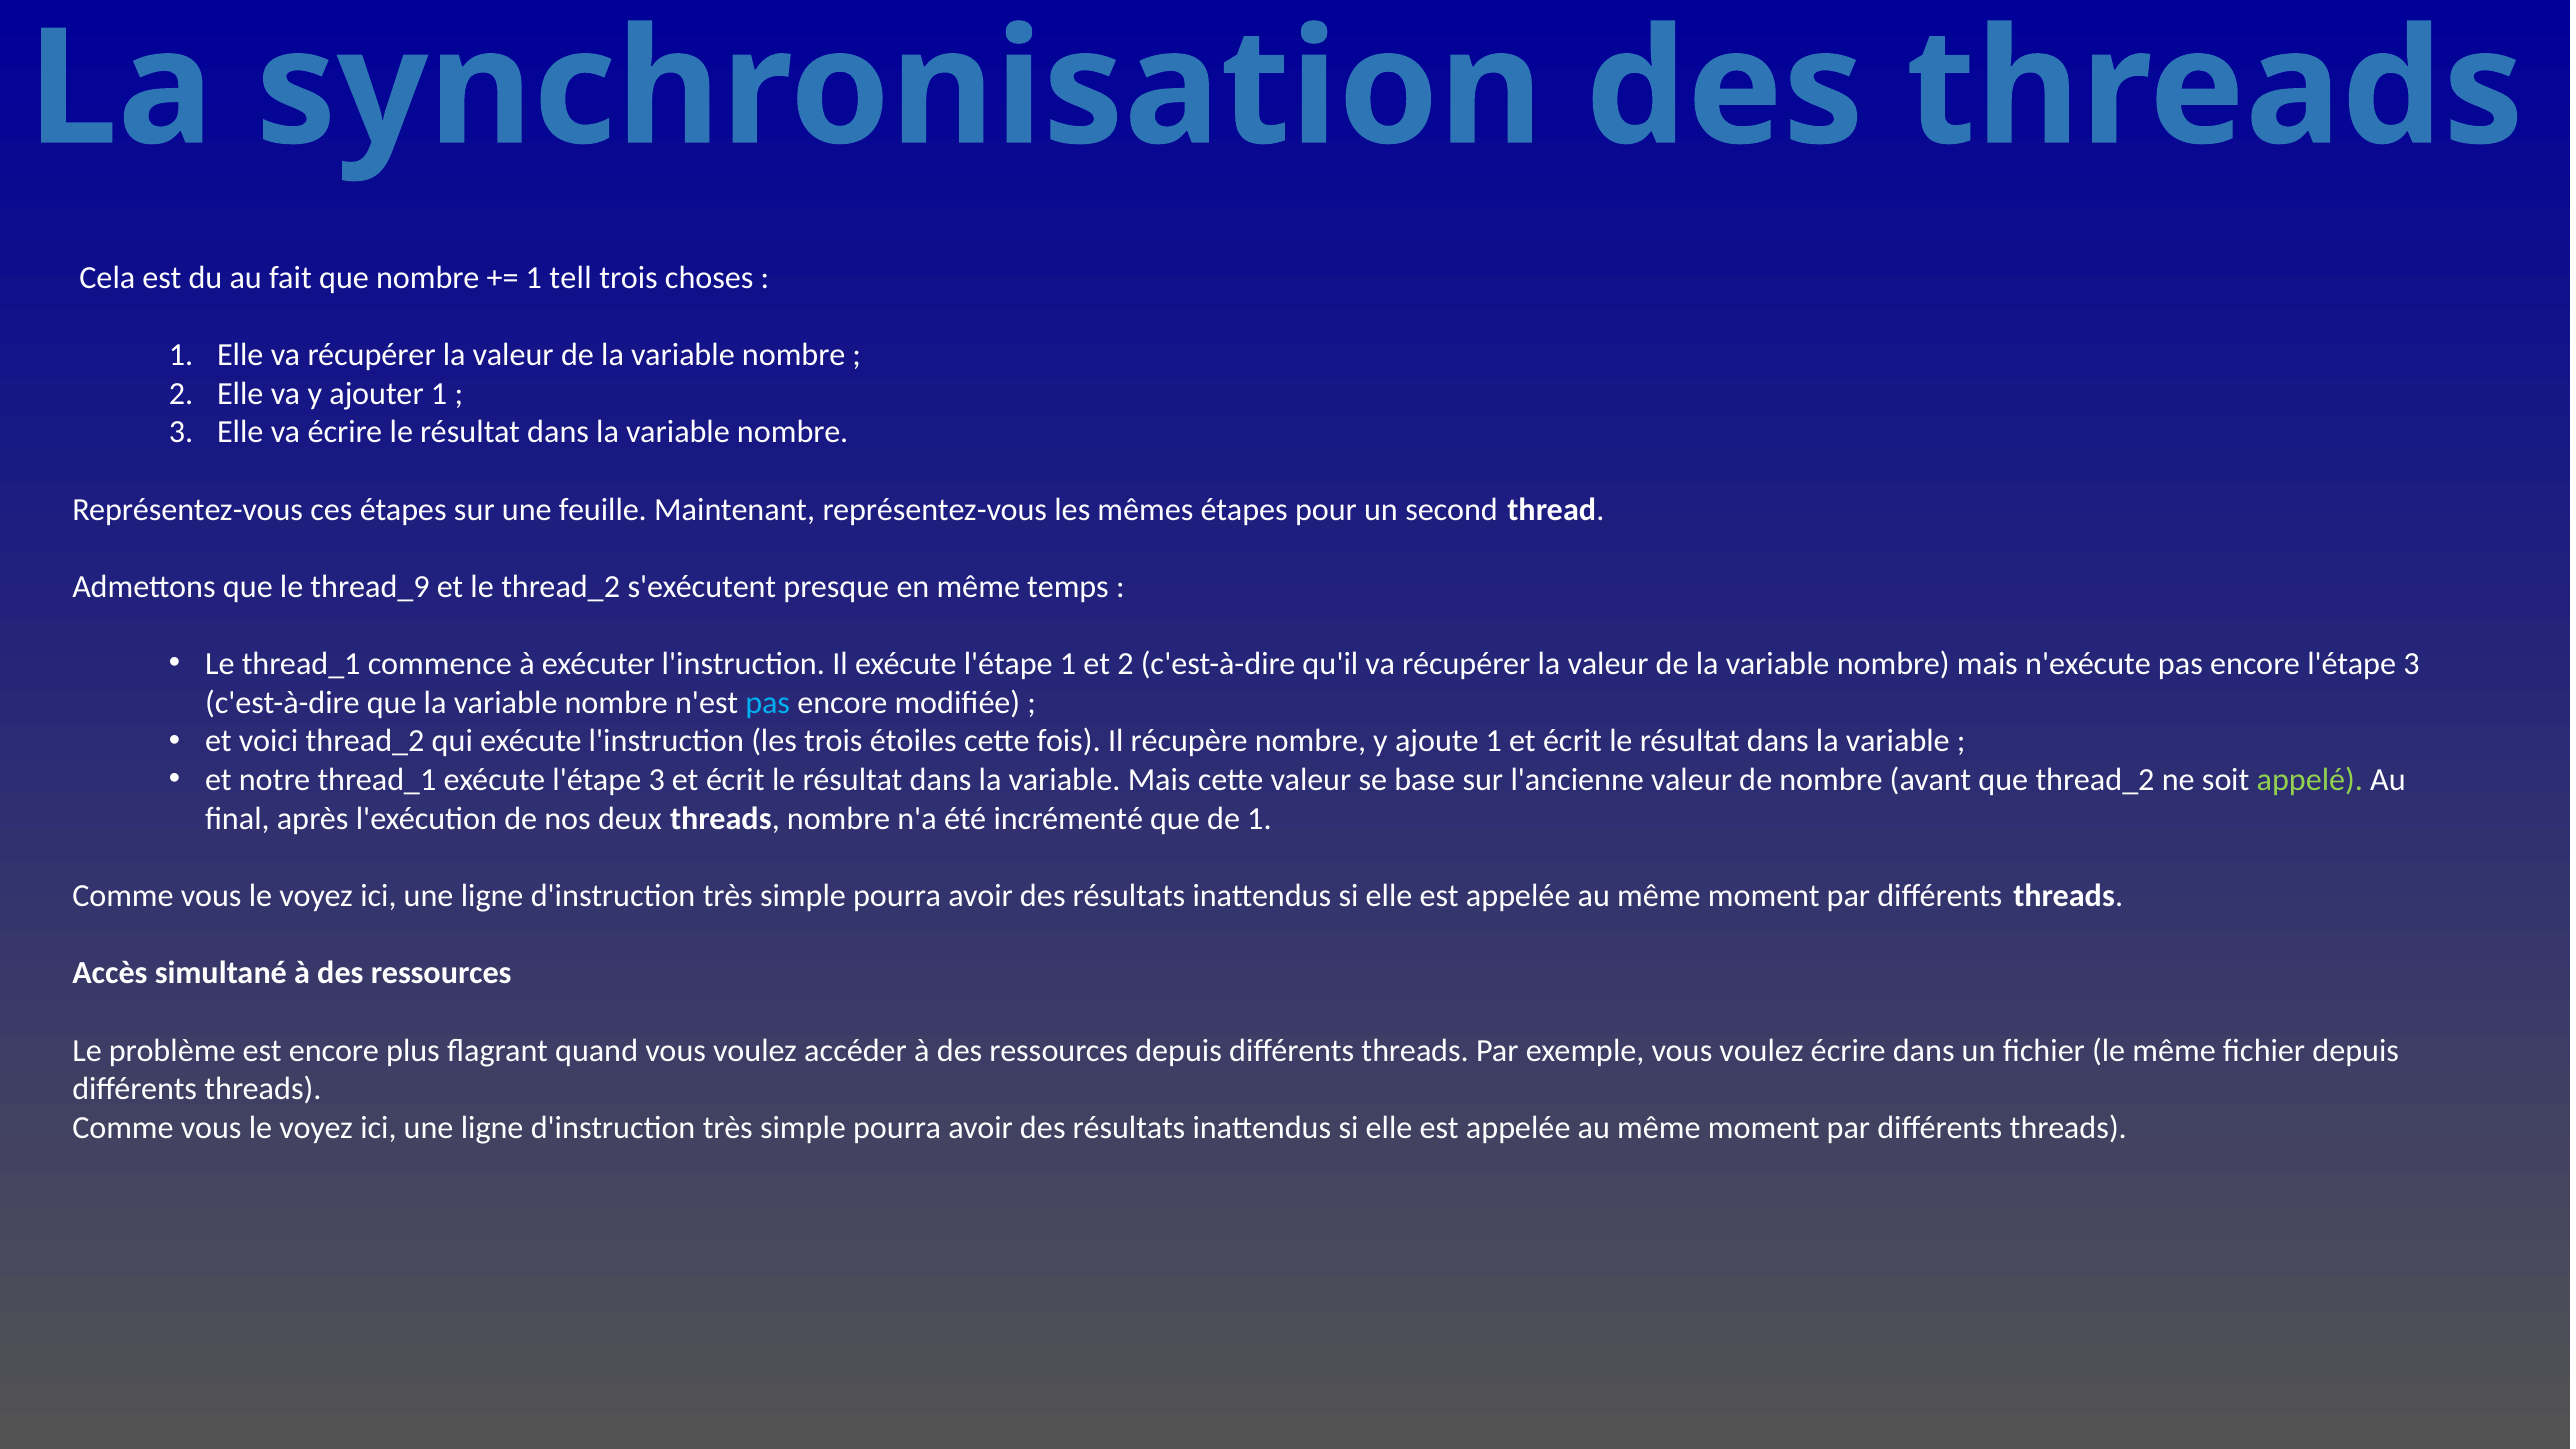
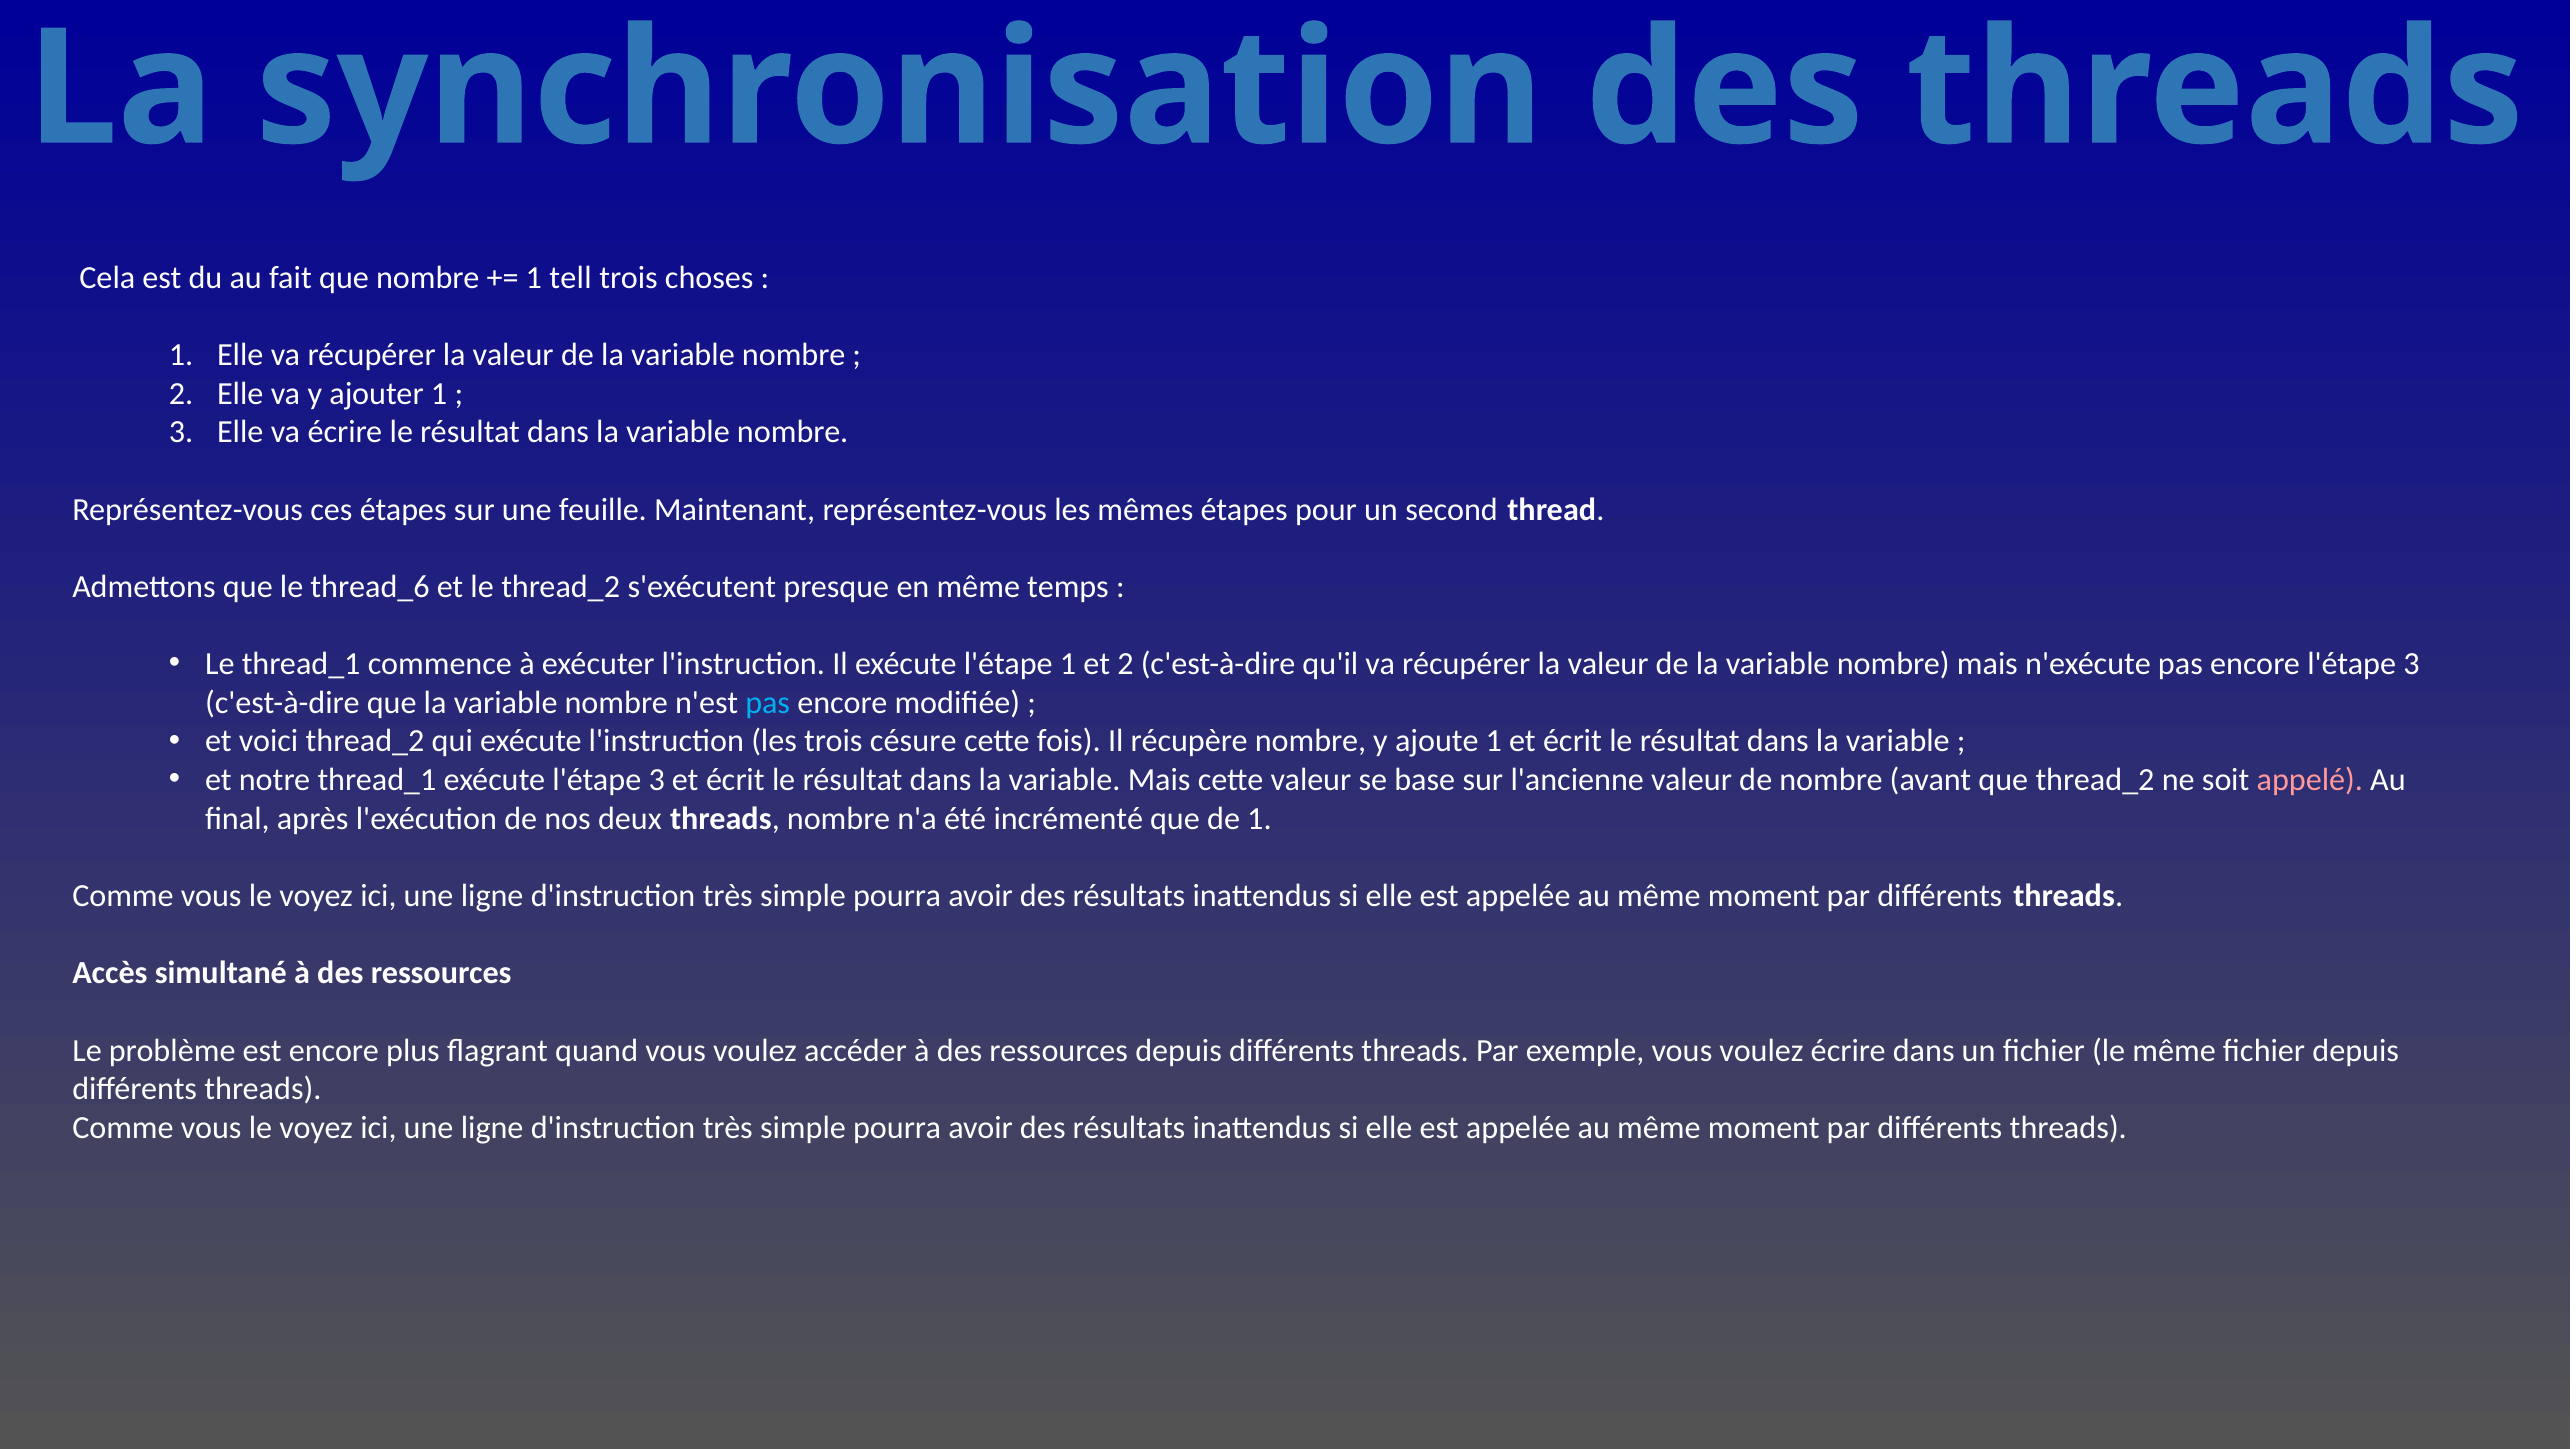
thread_9: thread_9 -> thread_6 (370, 587)
étoiles: étoiles -> césure (913, 741)
appelé colour: light green -> pink (2310, 780)
